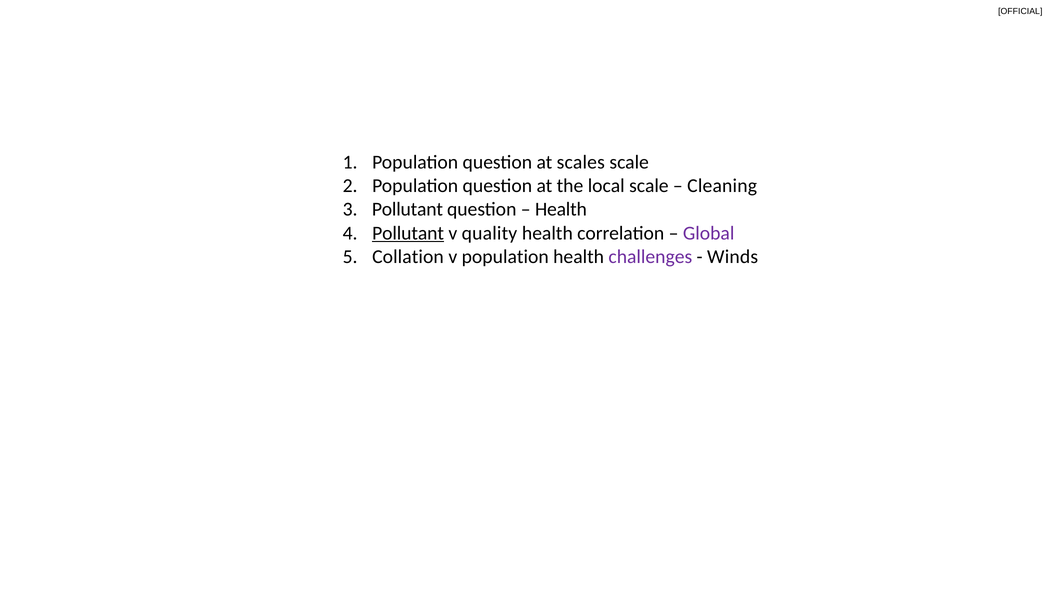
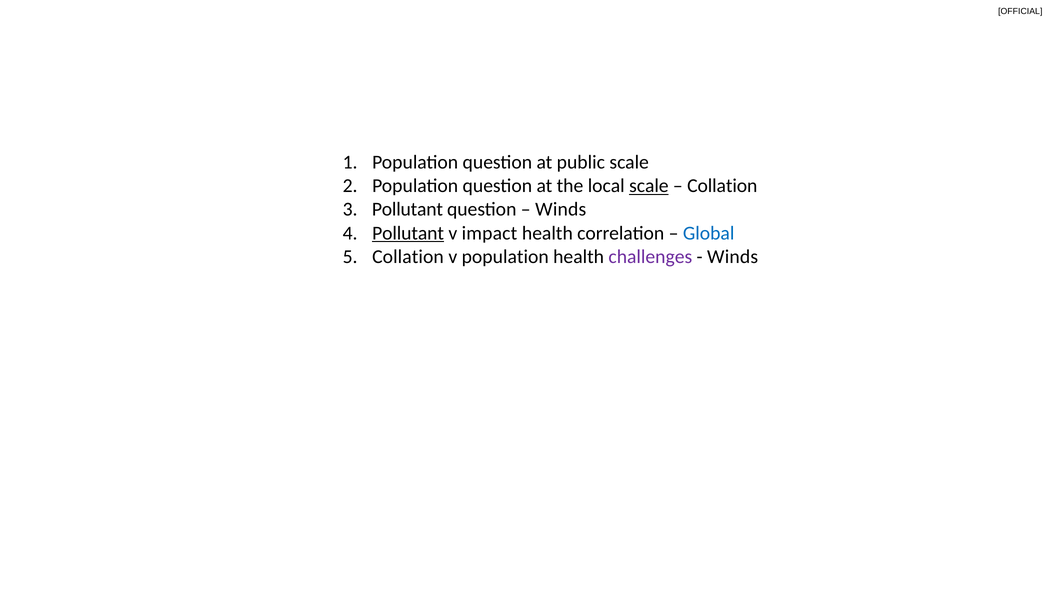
scales: scales -> public (581, 163)
scale underline: none -> present (649, 186)
Cleaning: Cleaning -> Collation (722, 186)
Health: Health -> Winds (561, 210)
quality: quality -> impact (489, 233)
Global colour: purple -> blue (709, 233)
